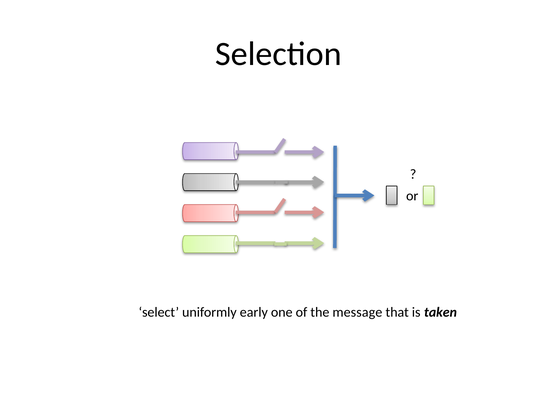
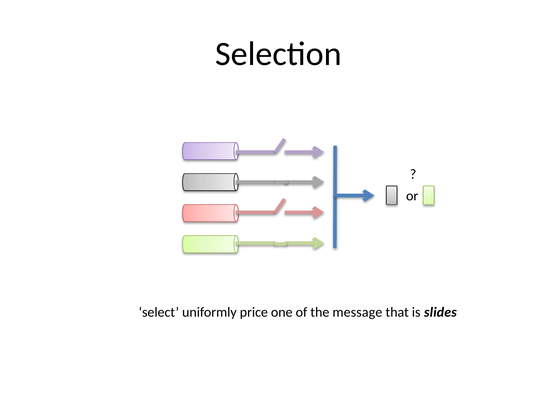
early: early -> price (254, 312)
taken: taken -> slides (440, 312)
